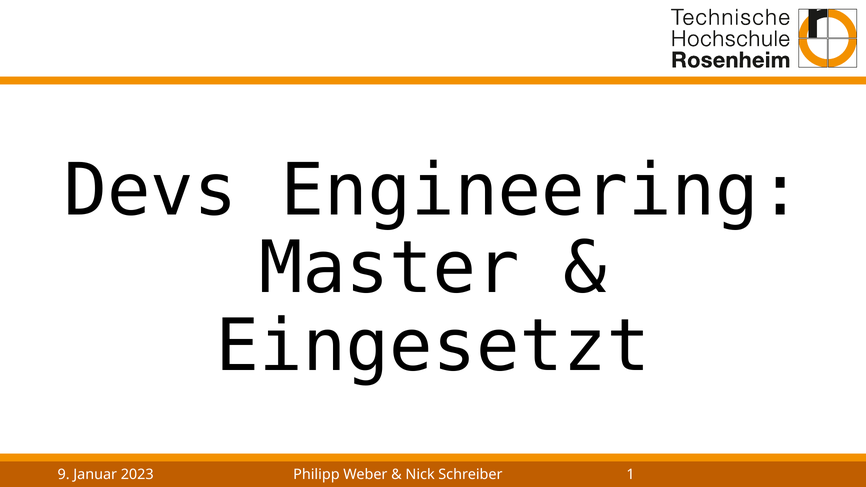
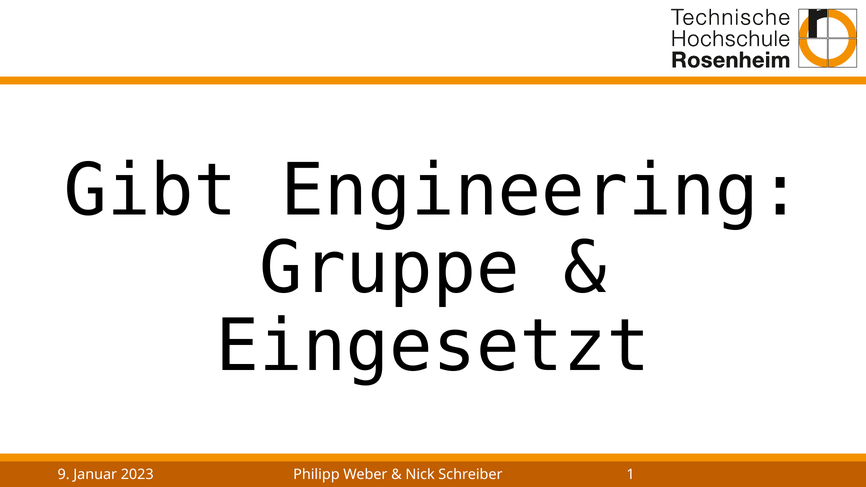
Devs: Devs -> Gibt (150, 191)
Master: Master -> Gruppe (389, 269)
